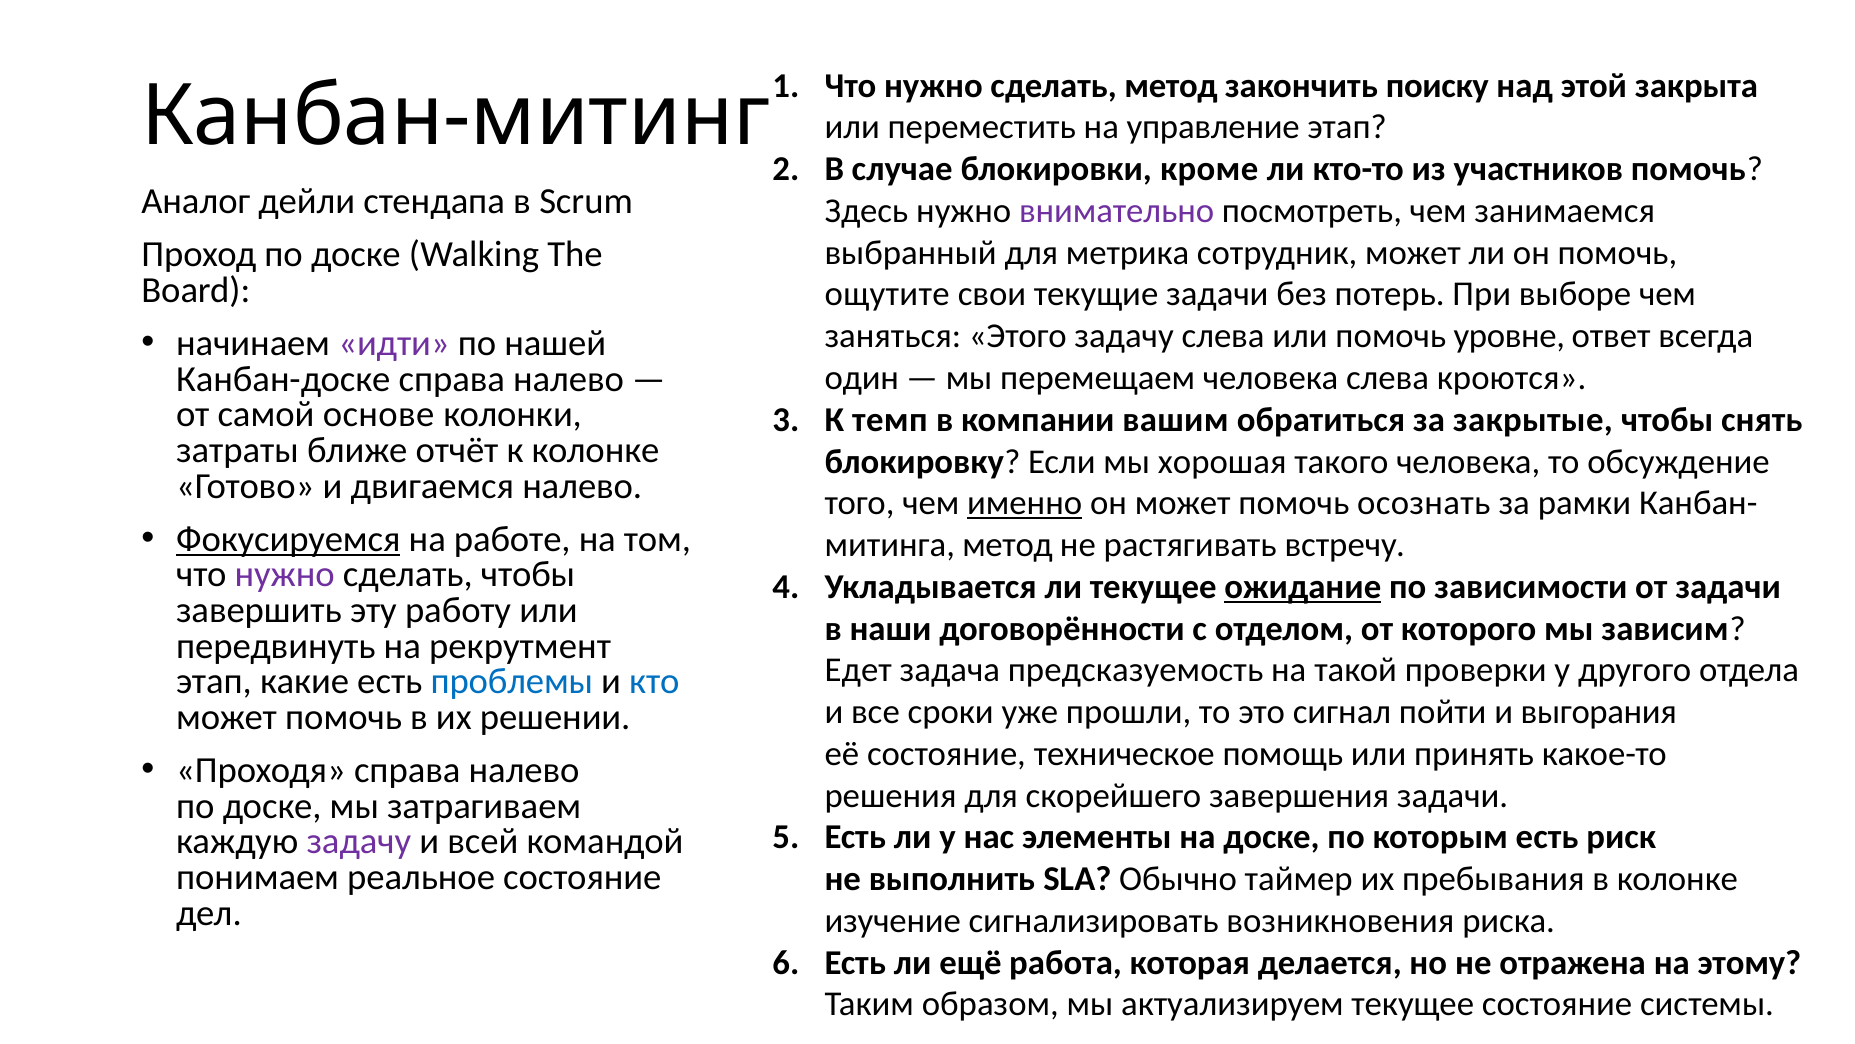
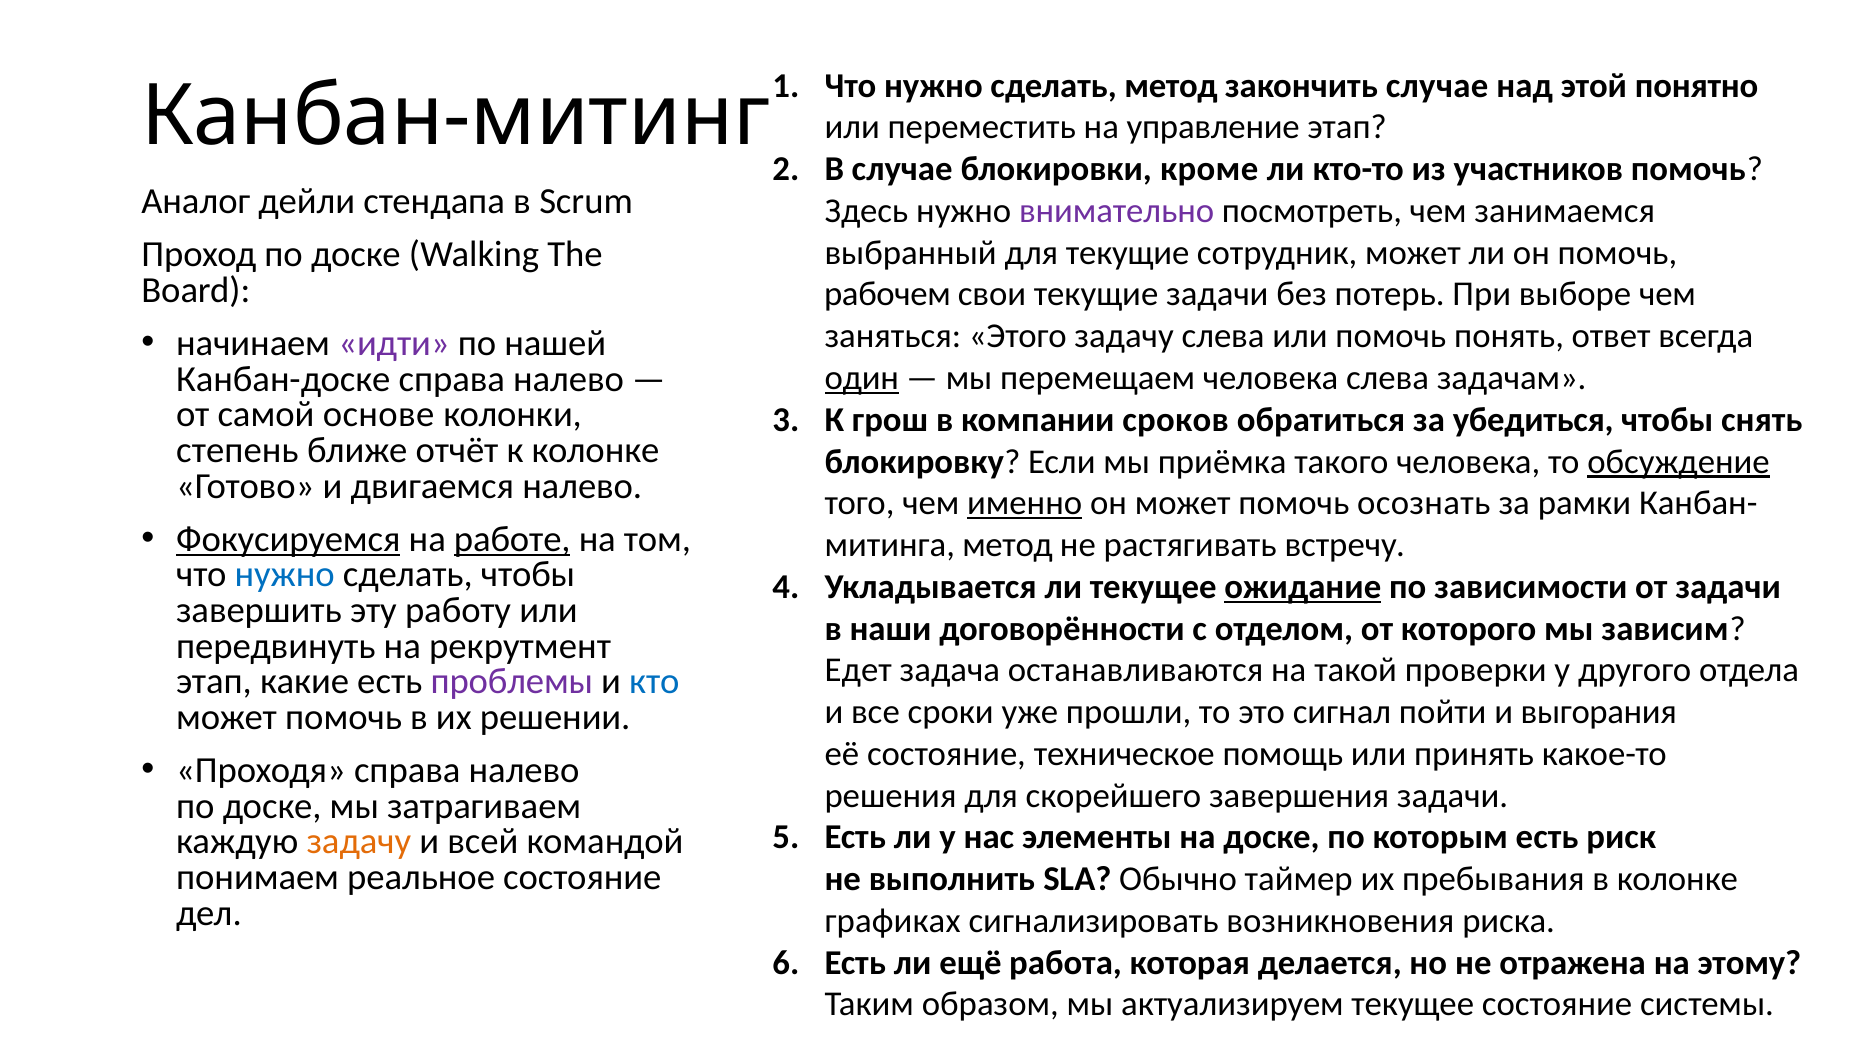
закончить поиску: поиску -> случае (1437, 86)
закрыта: закрыта -> понятно (1697, 86)
для метрика: метрика -> текущие (1128, 253)
ощутите: ощутите -> рабочем (887, 294)
уровне: уровне -> понять (1509, 336)
один underline: none -> present (862, 378)
кроются: кроются -> задачам (1512, 378)
темп: темп -> грош (890, 420)
вашим: вашим -> сроков (1176, 420)
закрытые: закрытые -> убедиться (1533, 420)
затраты: затраты -> степень (237, 450)
хорошая: хорошая -> приёмка (1222, 461)
обсуждение underline: none -> present (1679, 461)
работе underline: none -> present (512, 539)
нужно colour: purple -> blue (285, 574)
предсказуемость: предсказуемость -> останавливаются (1136, 670)
проблемы colour: blue -> purple (512, 681)
задачу colour: purple -> orange (359, 841)
изучение: изучение -> графиках (893, 920)
